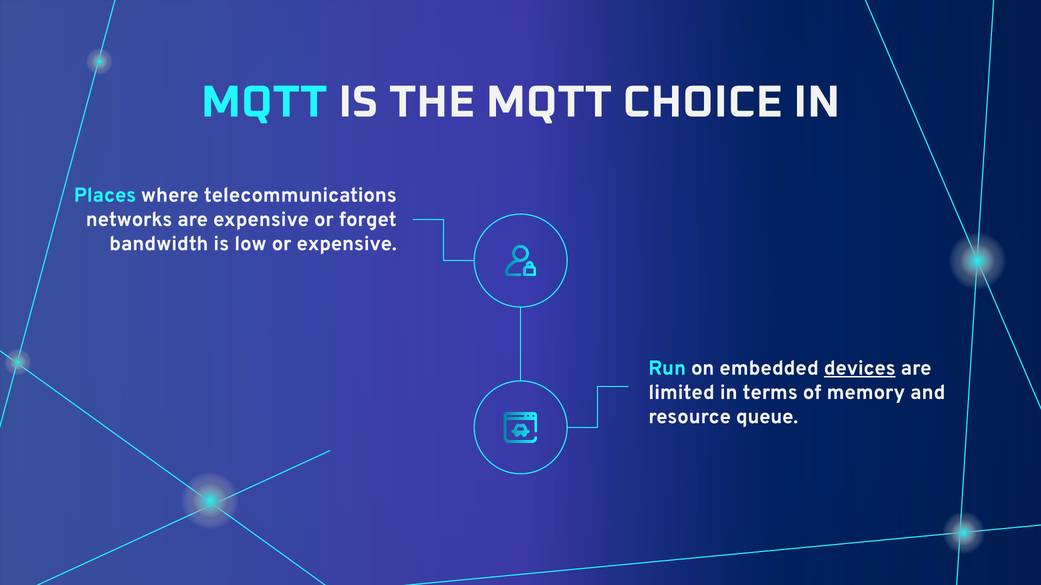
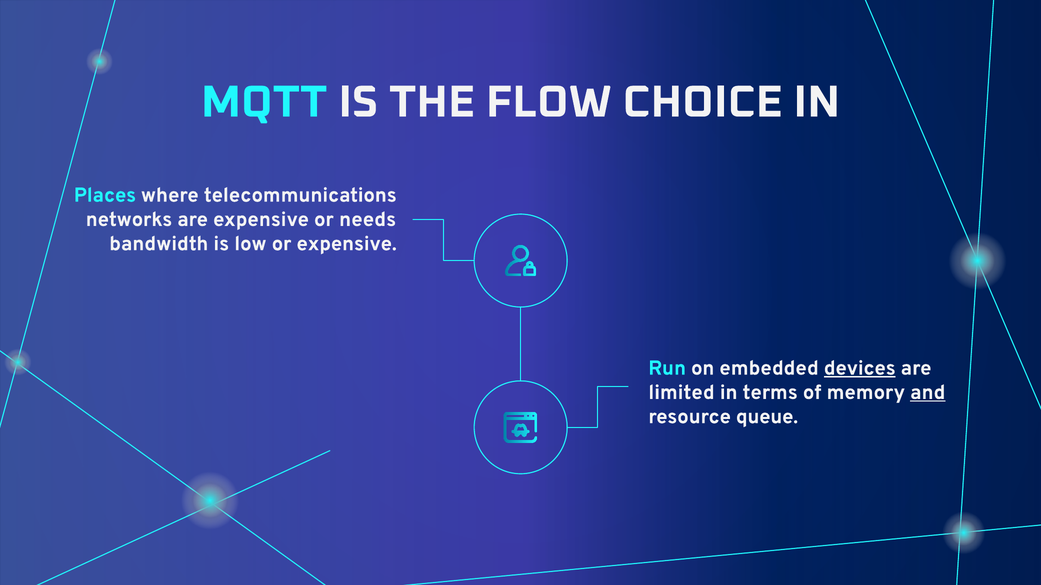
THE MQTT: MQTT -> FLOW (549, 102)
forget: forget -> needs (368, 220)
and underline: none -> present (928, 393)
